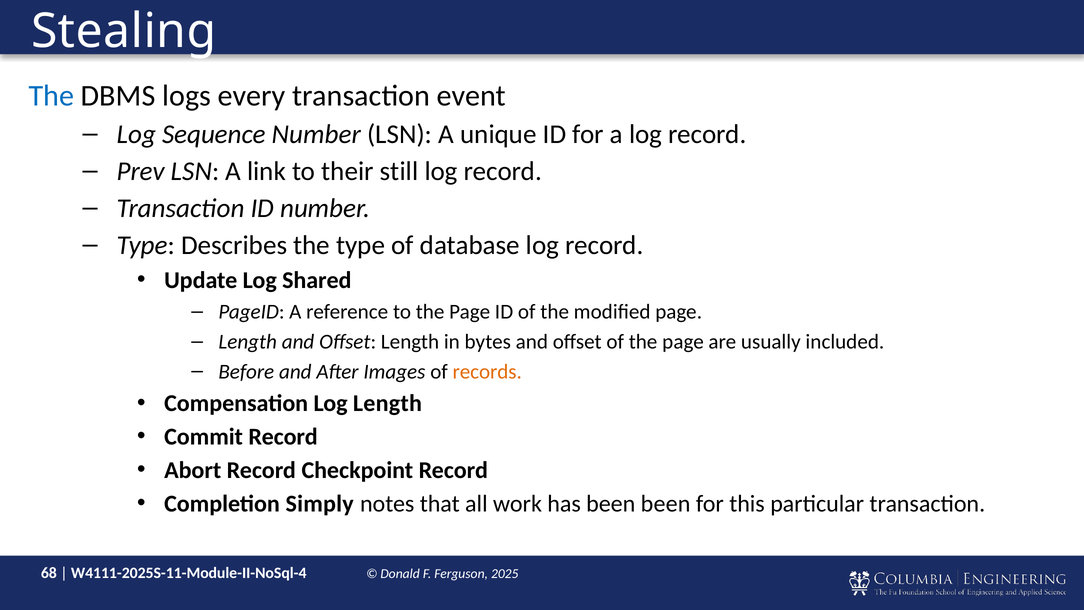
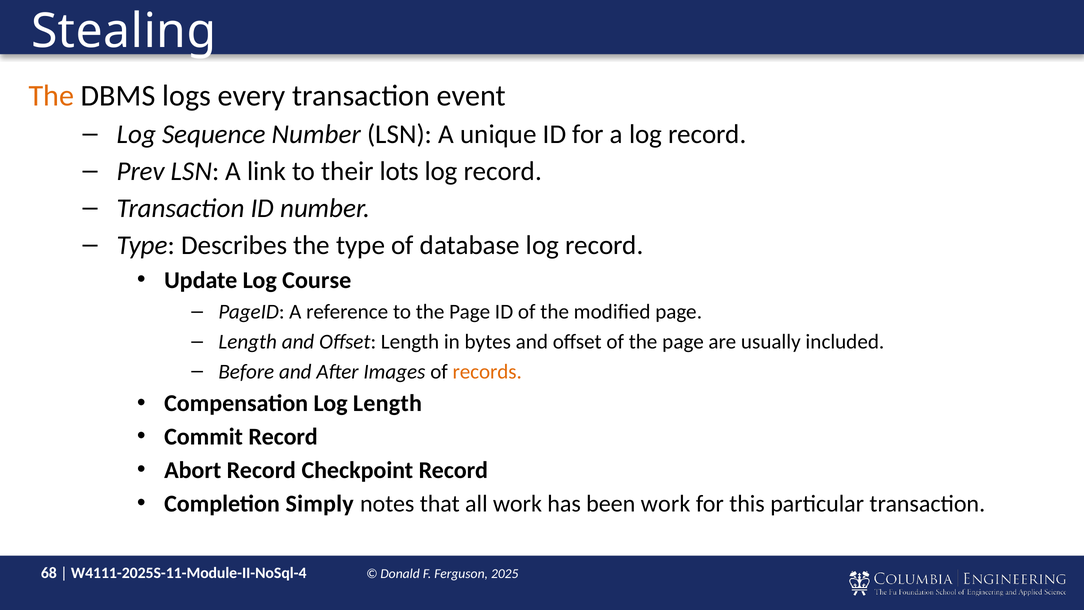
The colour: blue -> orange (51, 96)
still: still -> lots (399, 171)
Shared: Shared -> Course (317, 280)
been been: been -> work (666, 503)
